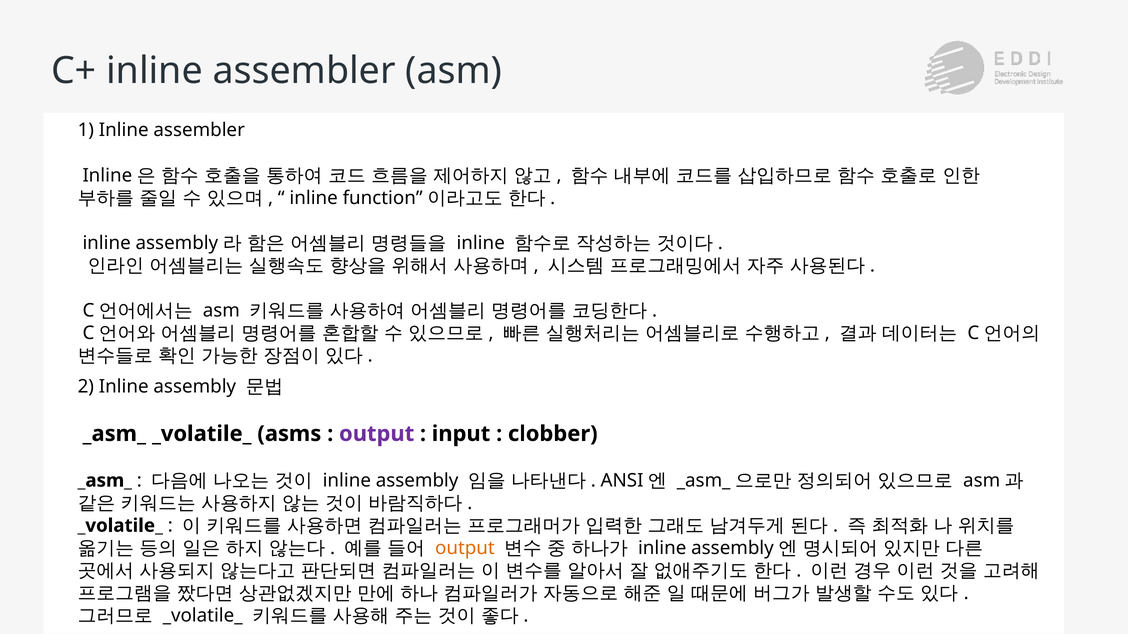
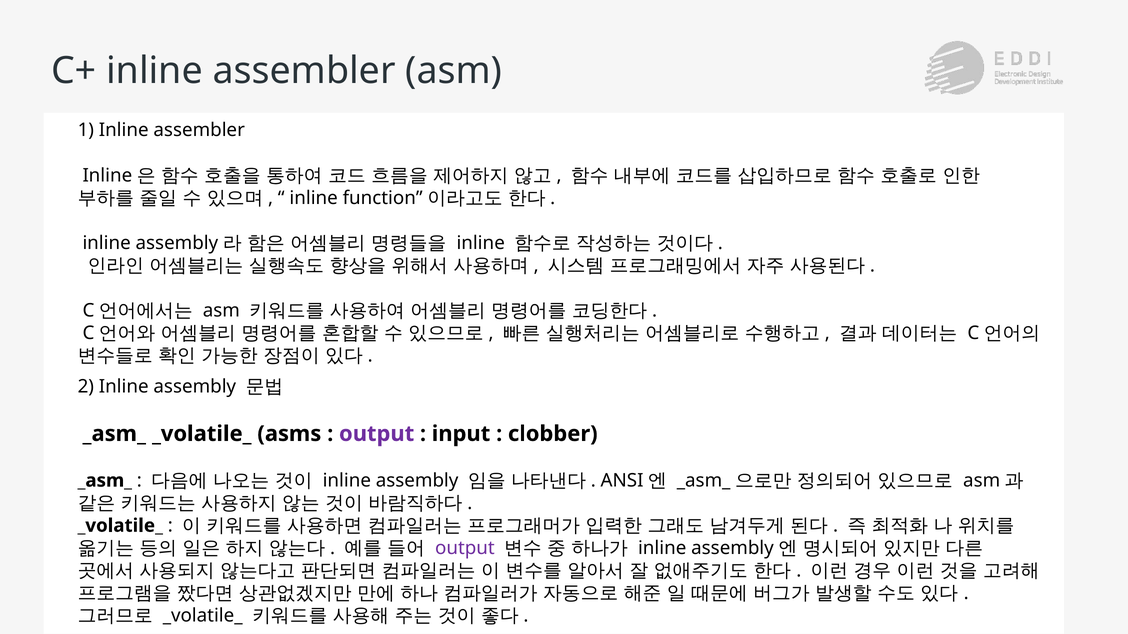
output colour: orange -> purple (465, 549)
